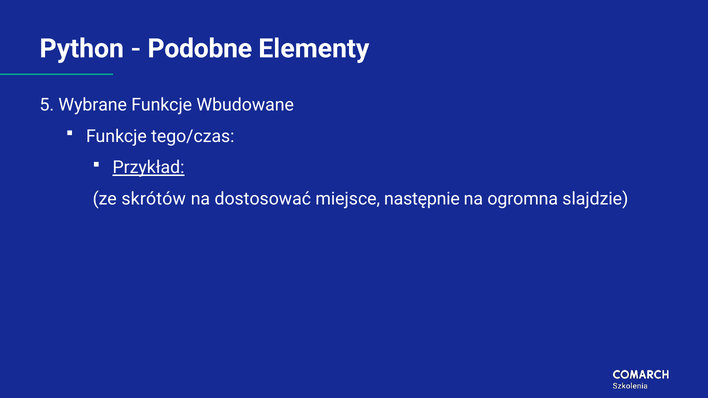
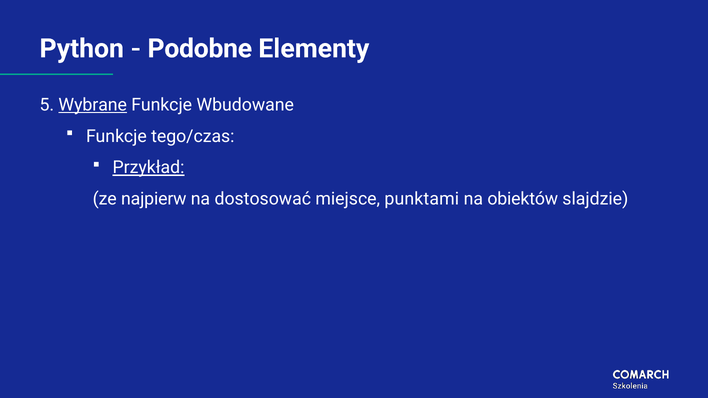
Wybrane underline: none -> present (93, 105)
skrótów: skrótów -> najpierw (154, 199)
następnie: następnie -> punktami (422, 199)
ogromna: ogromna -> obiektów (523, 199)
